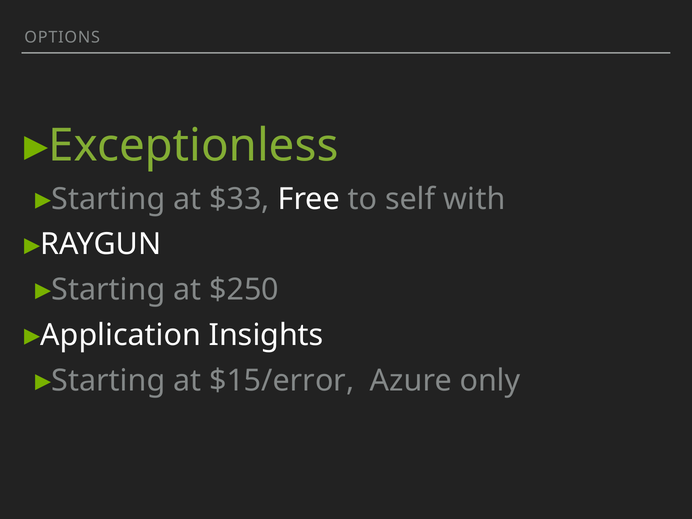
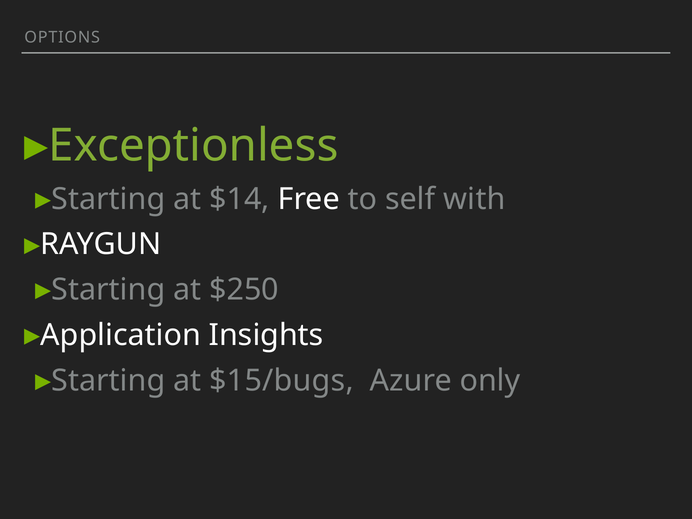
$33: $33 -> $14 (239, 199)
$15/error: $15/error -> $15/bugs (282, 380)
